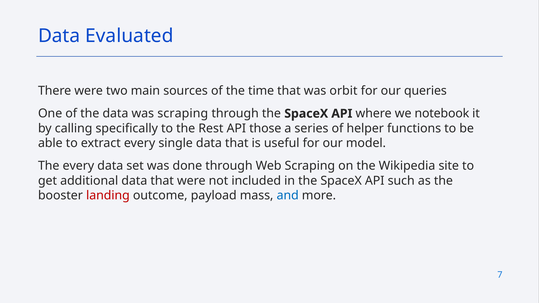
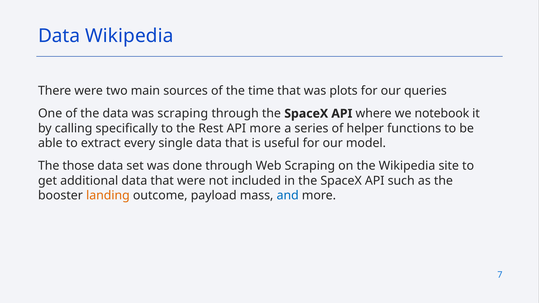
Data Evaluated: Evaluated -> Wikipedia (129, 36)
orbit: orbit -> plots (344, 91)
API those: those -> more (265, 128)
The every: every -> those (78, 166)
landing colour: red -> orange (108, 196)
